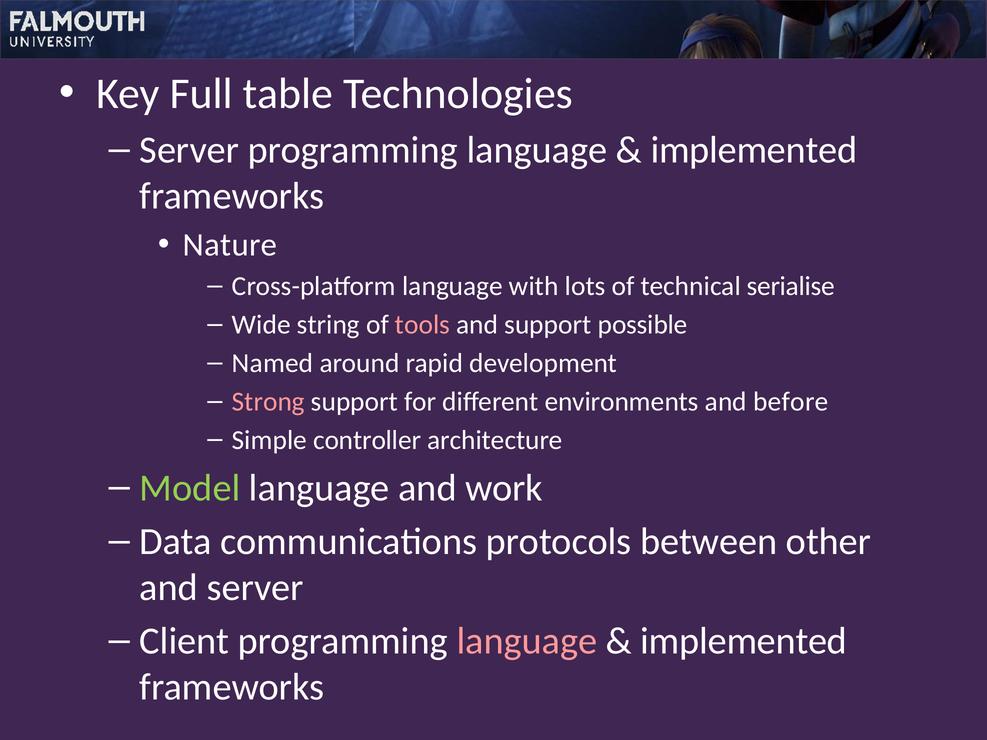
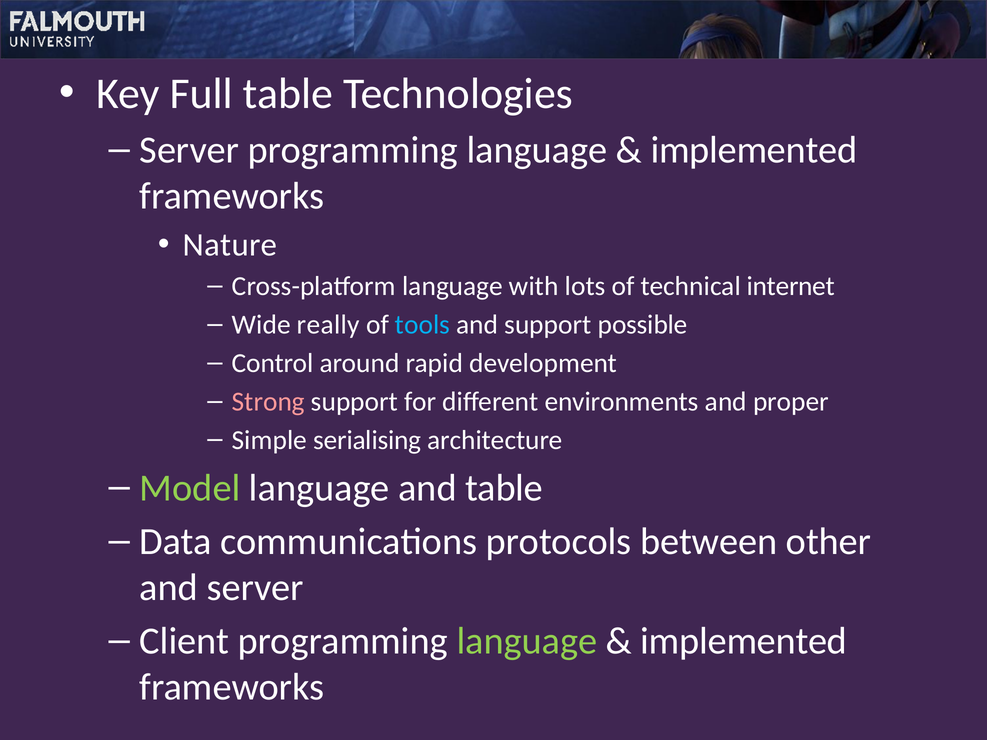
serialise: serialise -> internet (791, 286)
string: string -> really (328, 325)
tools colour: pink -> light blue (422, 325)
Named: Named -> Control (273, 363)
before: before -> proper (791, 402)
controller: controller -> serialising (367, 440)
and work: work -> table (504, 488)
language colour: pink -> light green (527, 641)
